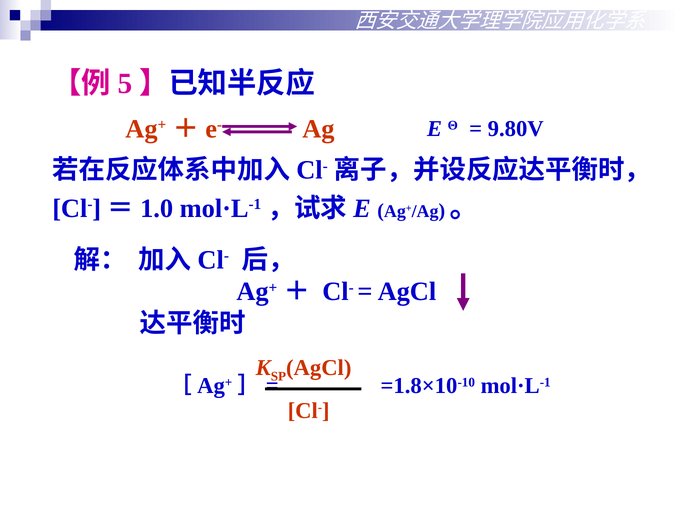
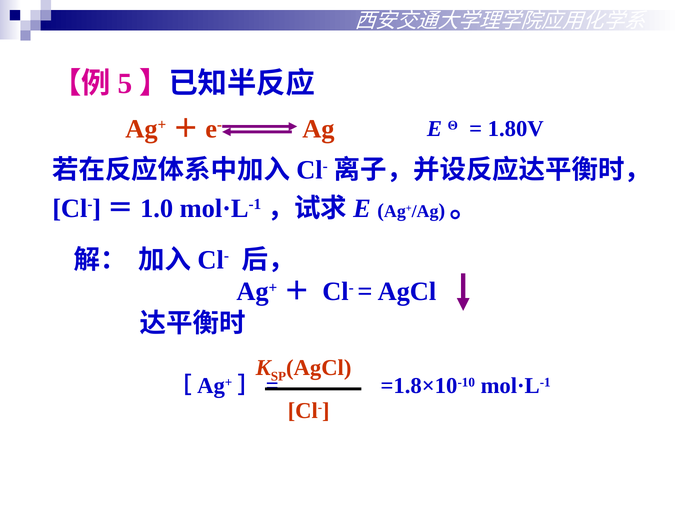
9.80V: 9.80V -> 1.80V (516, 129)
